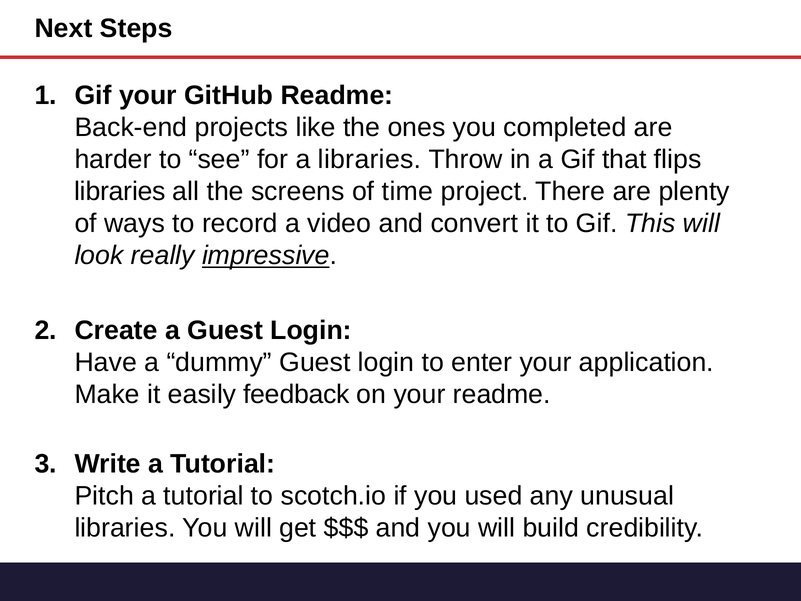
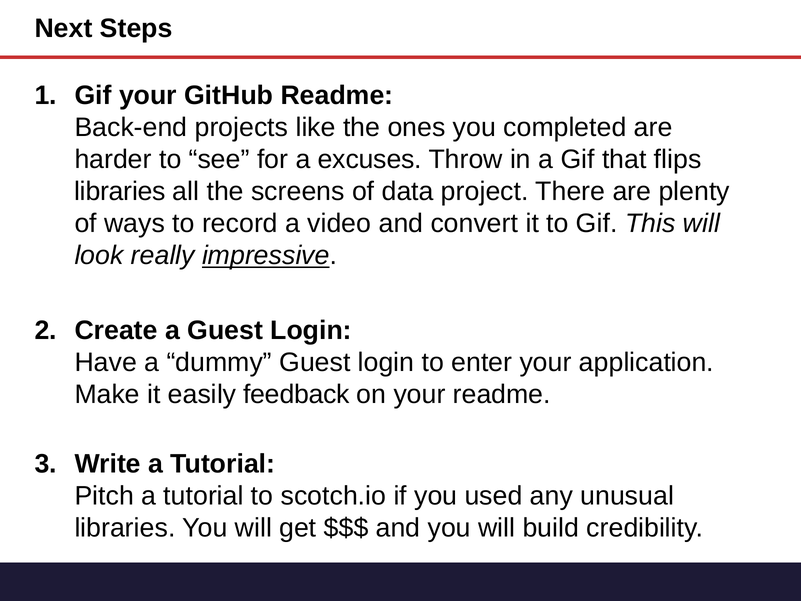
a libraries: libraries -> excuses (370, 159)
time: time -> data (408, 191)
